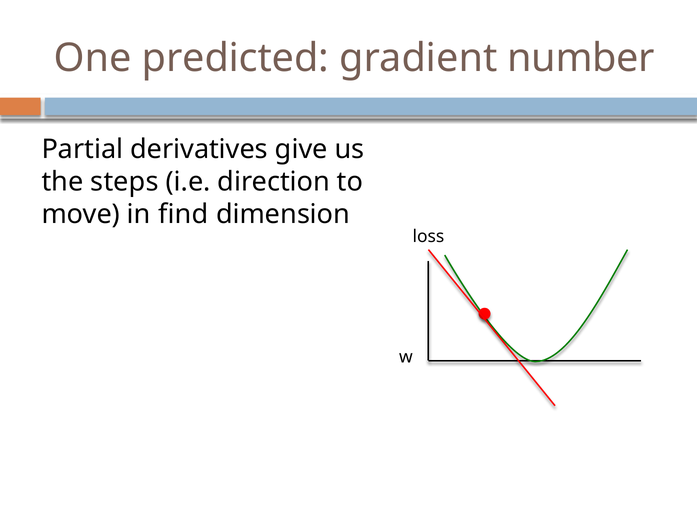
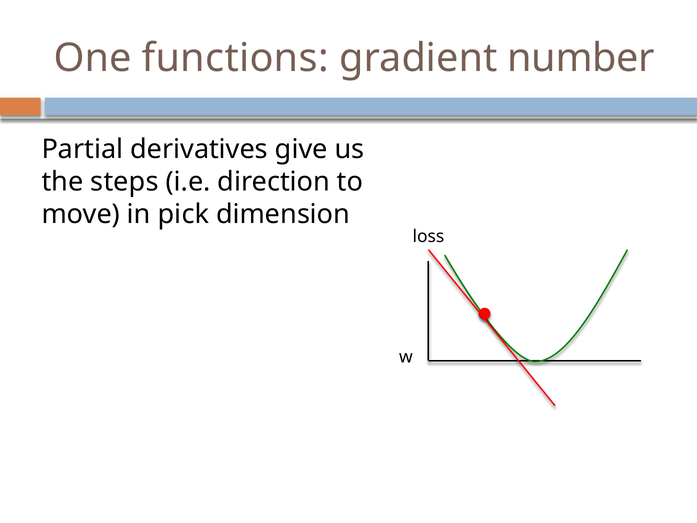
predicted: predicted -> functions (235, 58)
find: find -> pick (183, 214)
